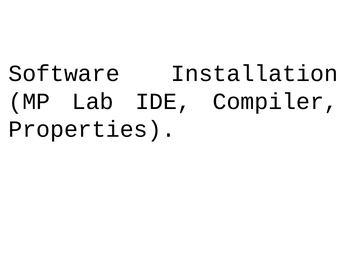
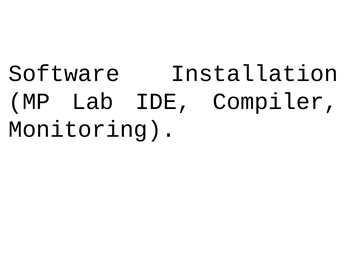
Properties: Properties -> Monitoring (92, 129)
